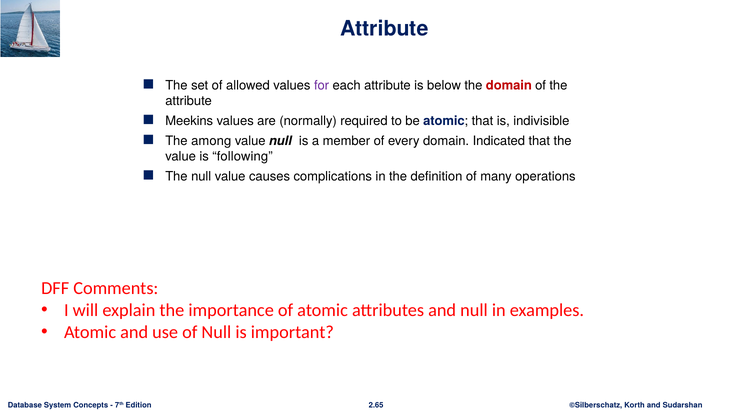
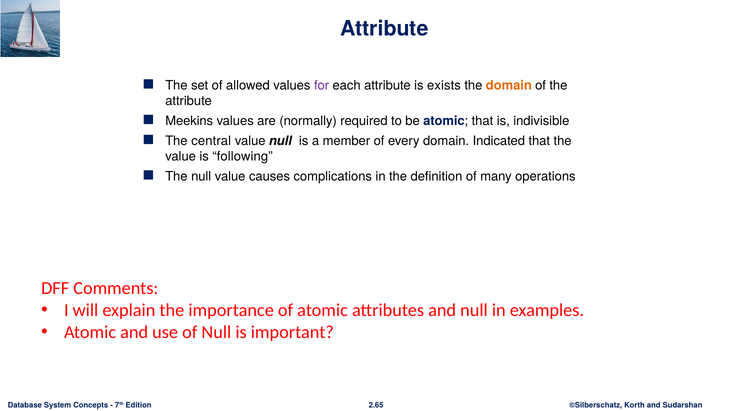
below: below -> exists (444, 85)
domain colour: red -> orange (509, 85)
among: among -> central (211, 141)
